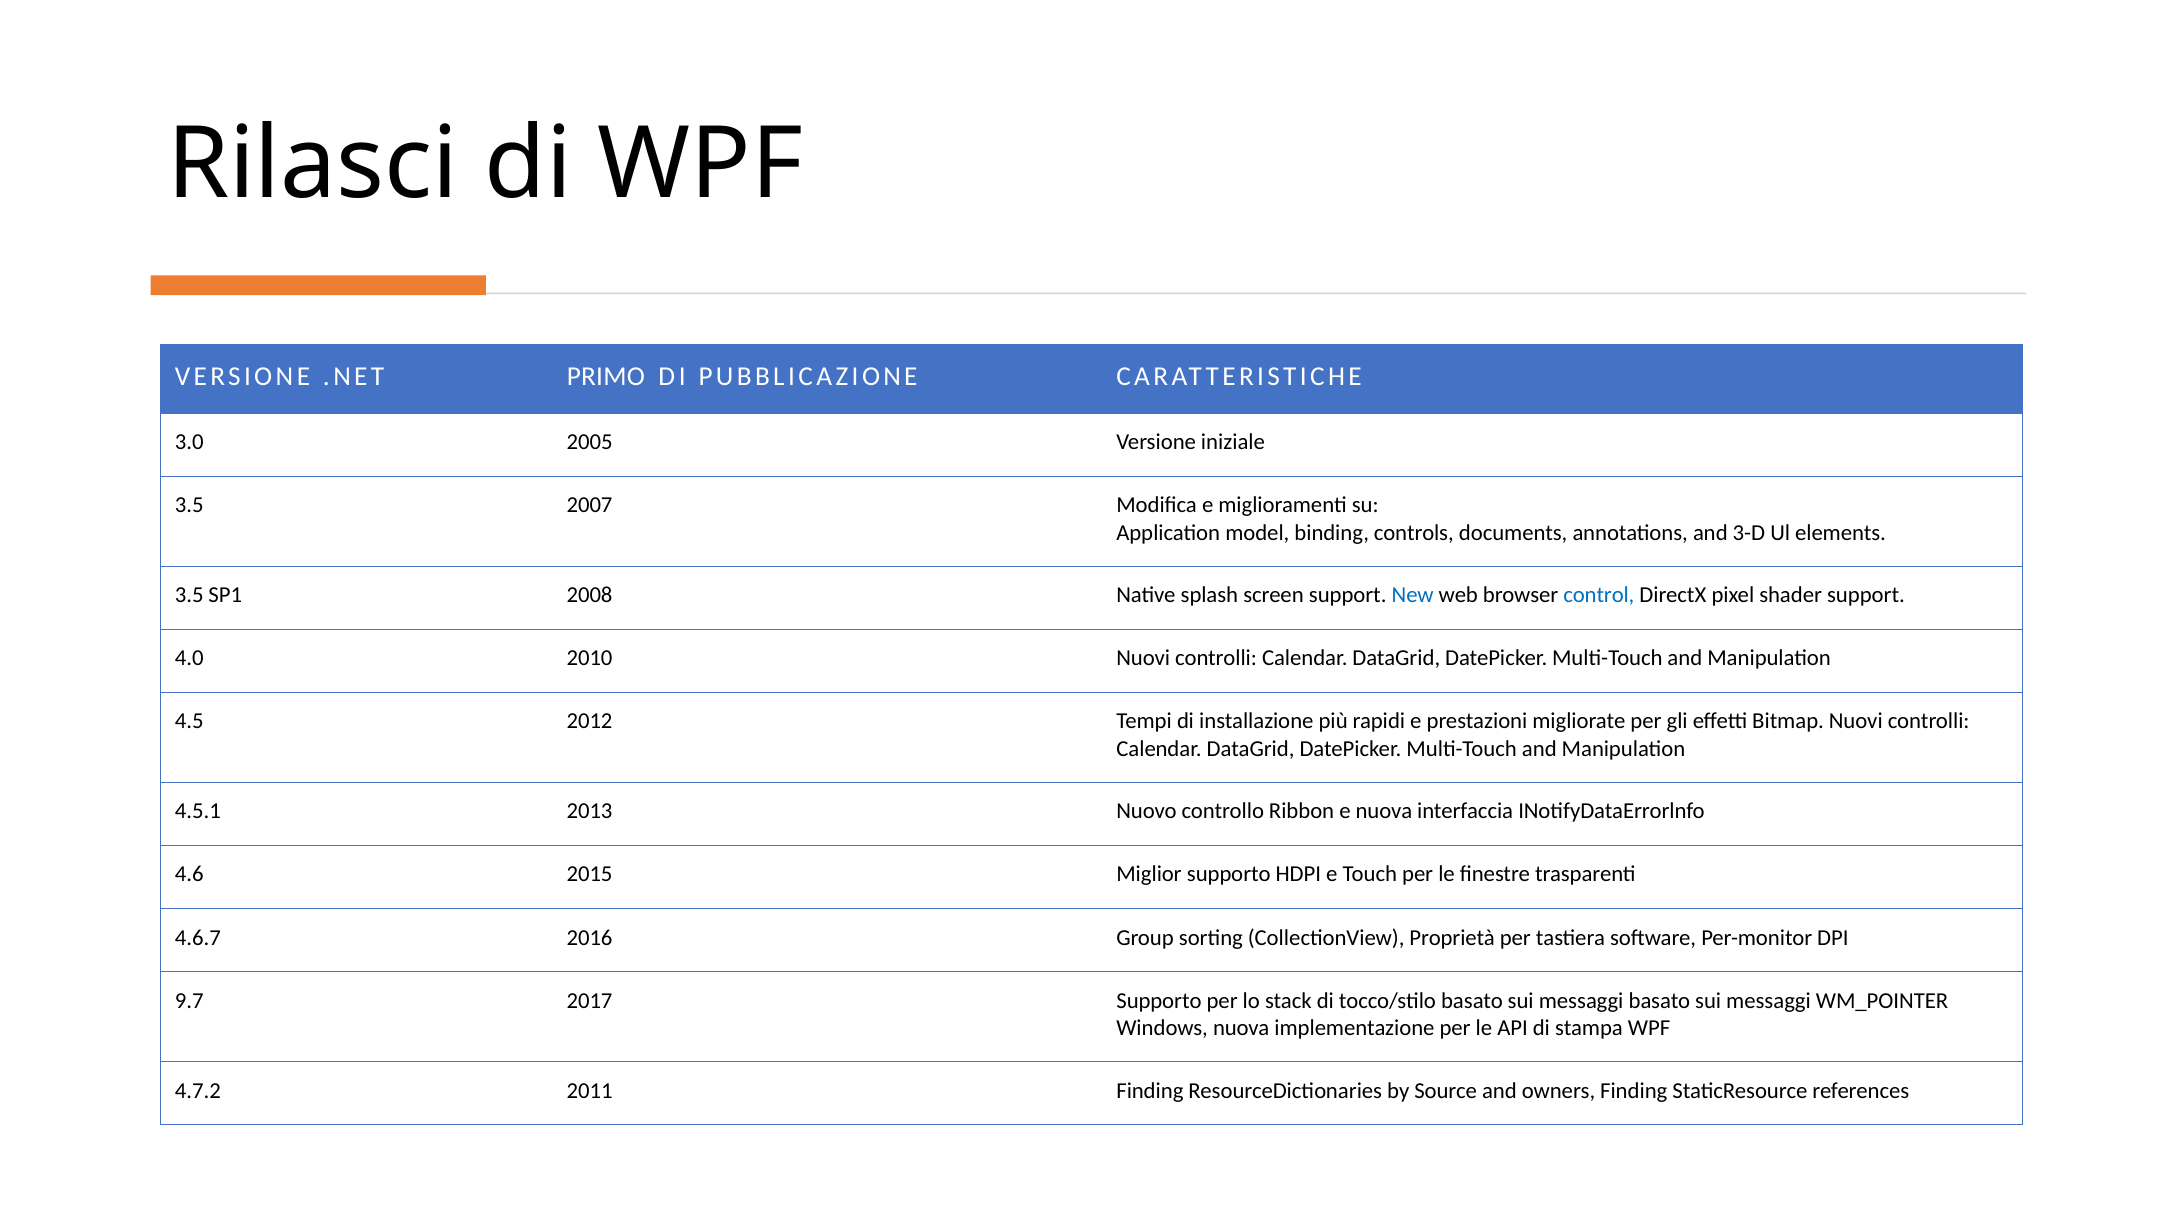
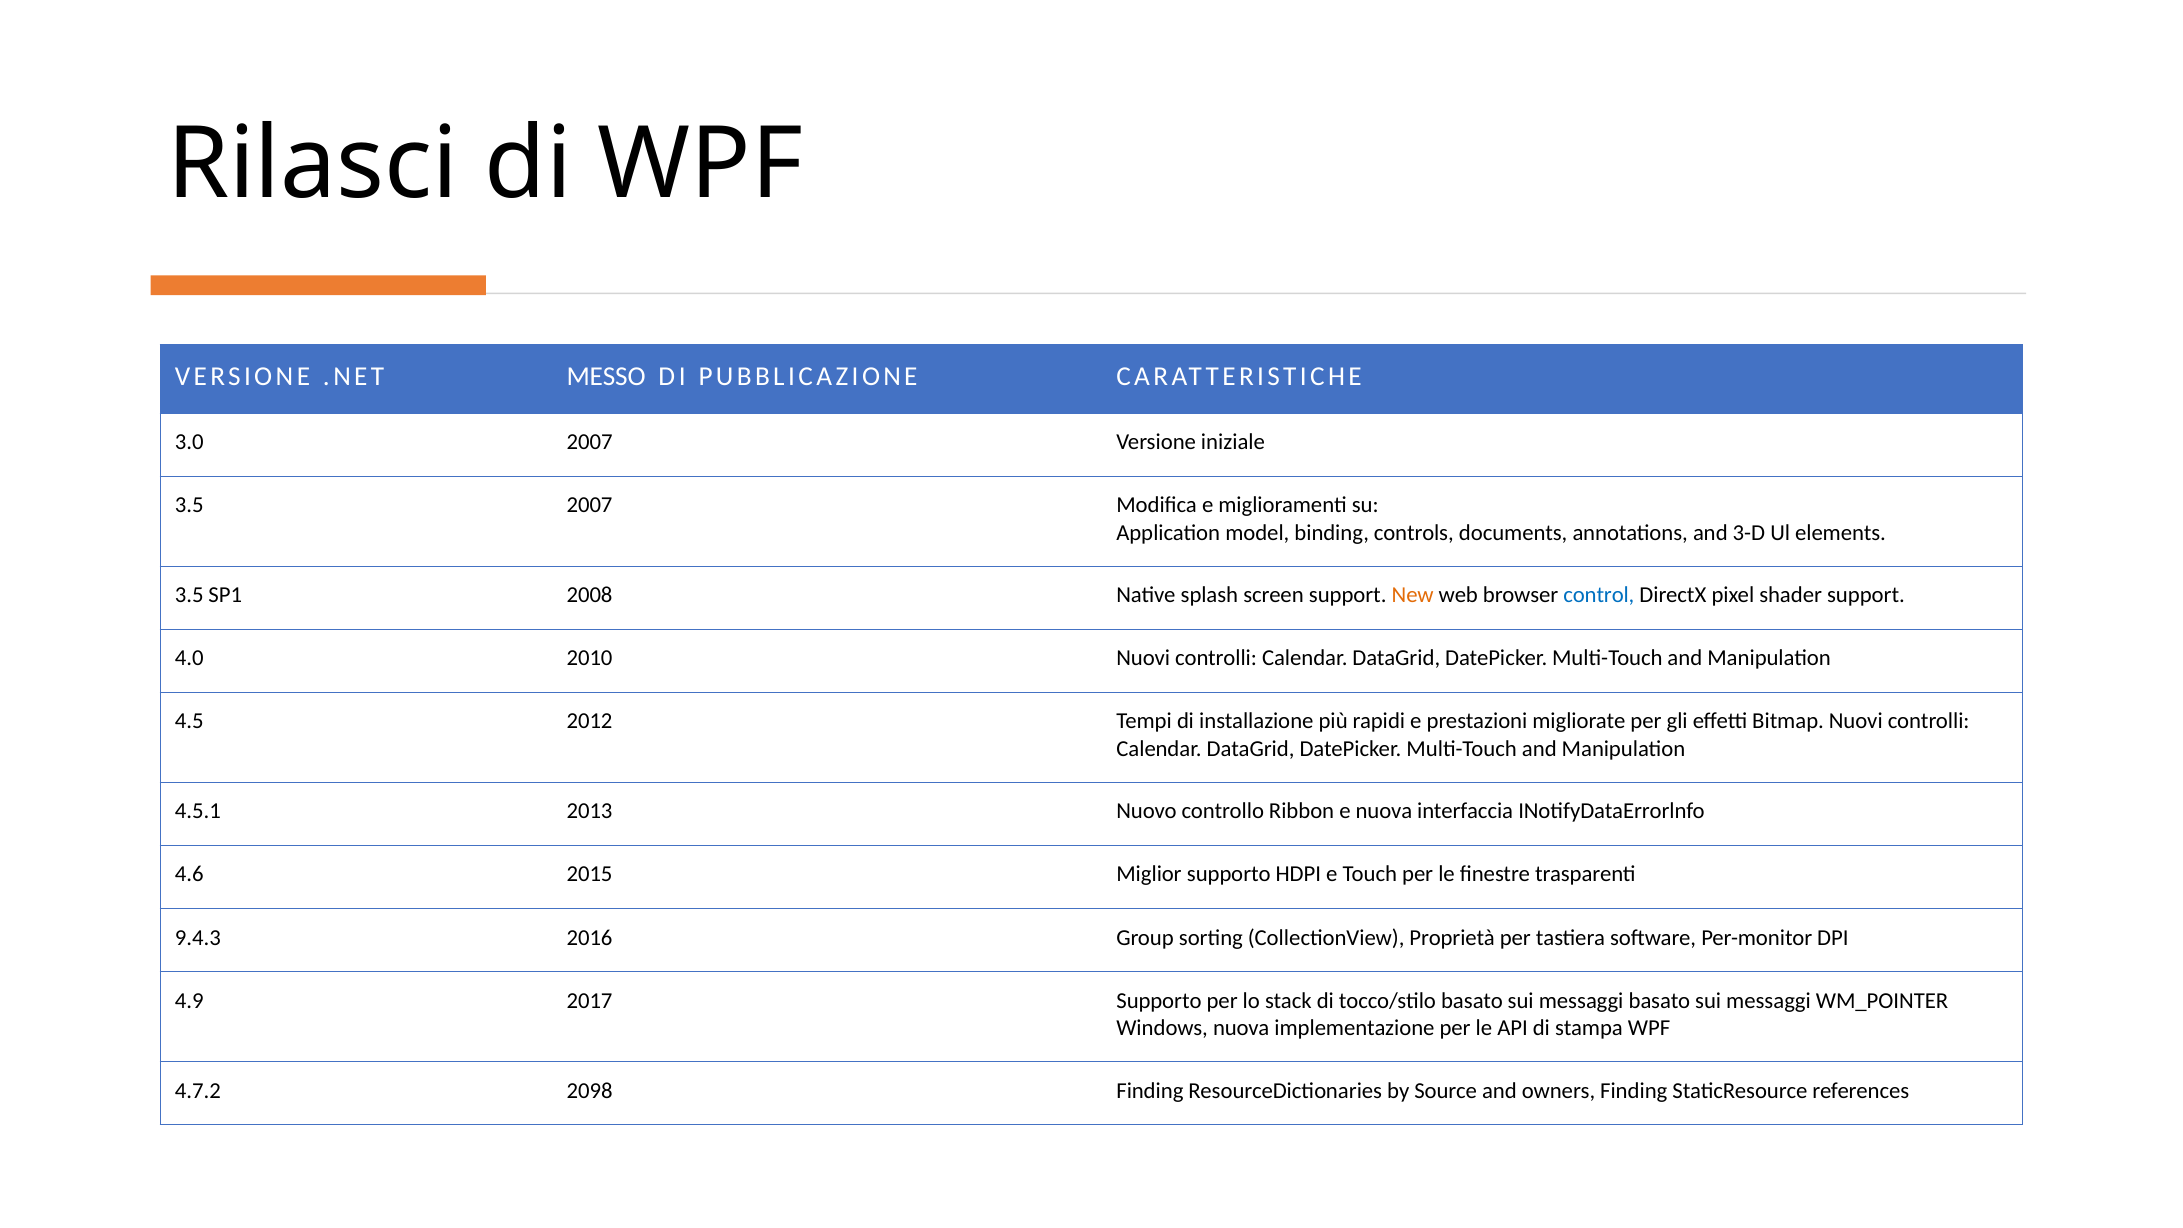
PRIMO: PRIMO -> MESSO (606, 377)
3.0 2005: 2005 -> 2007 (590, 442)
New colour: blue -> orange (1413, 595)
4.6.7: 4.6.7 -> 9.4.3 (198, 937)
9.7: 9.7 -> 4.9 (189, 1000)
2011: 2011 -> 2098 (590, 1091)
